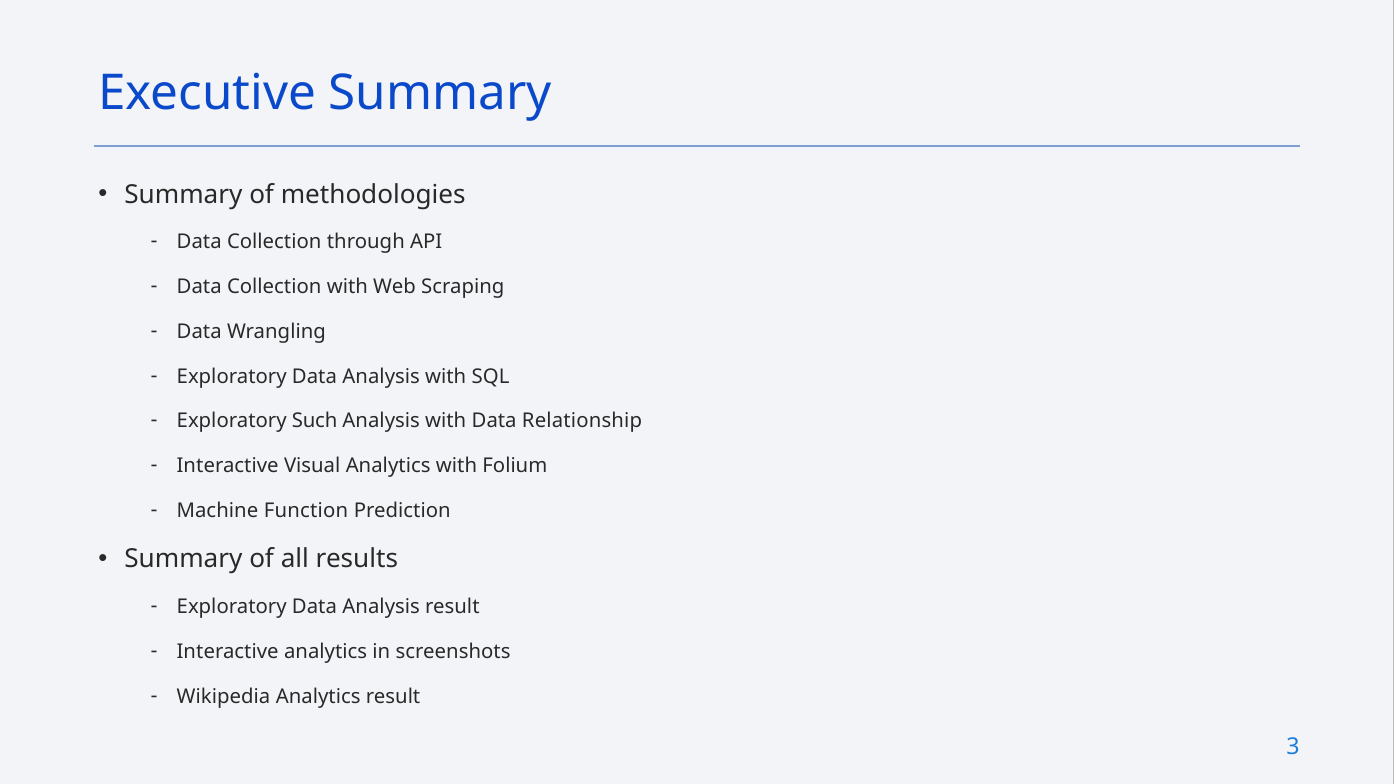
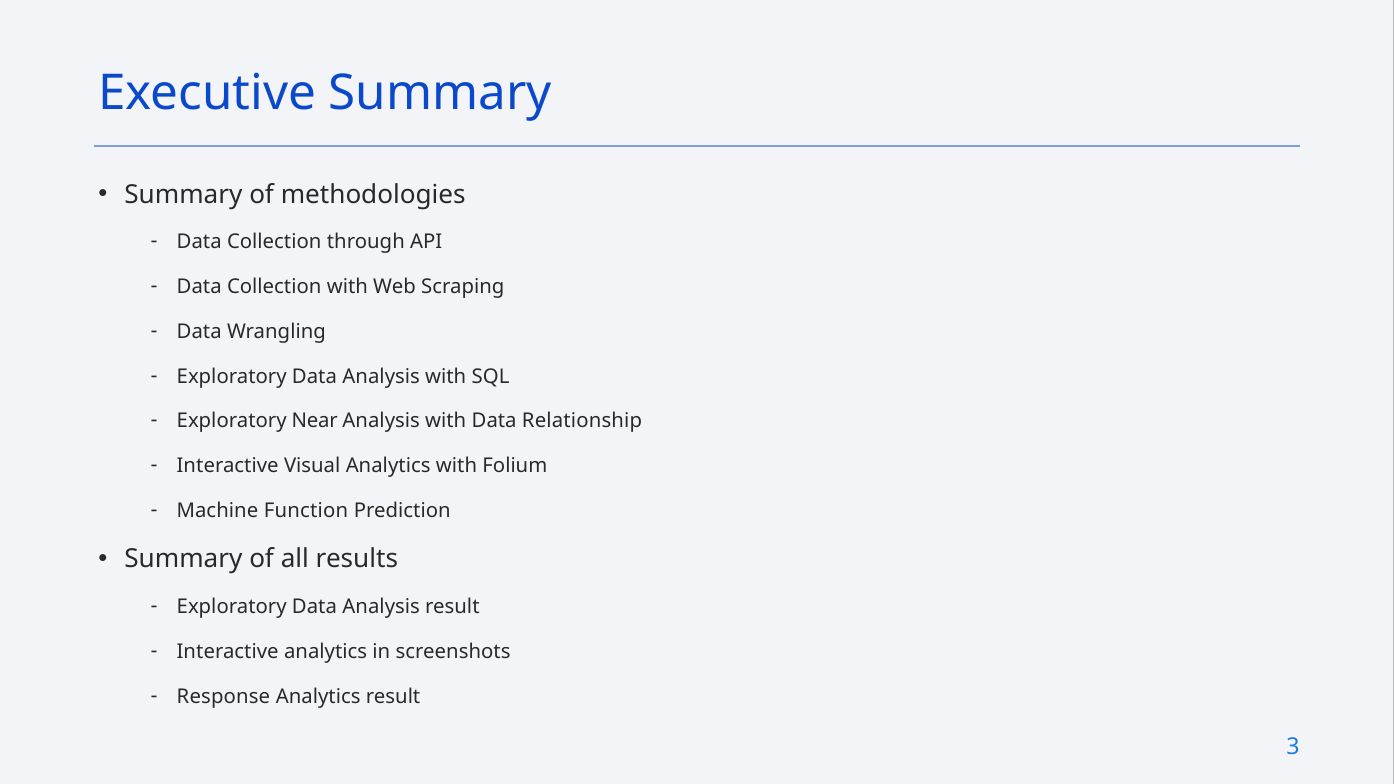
Such: Such -> Near (315, 421)
Wikipedia: Wikipedia -> Response (223, 697)
